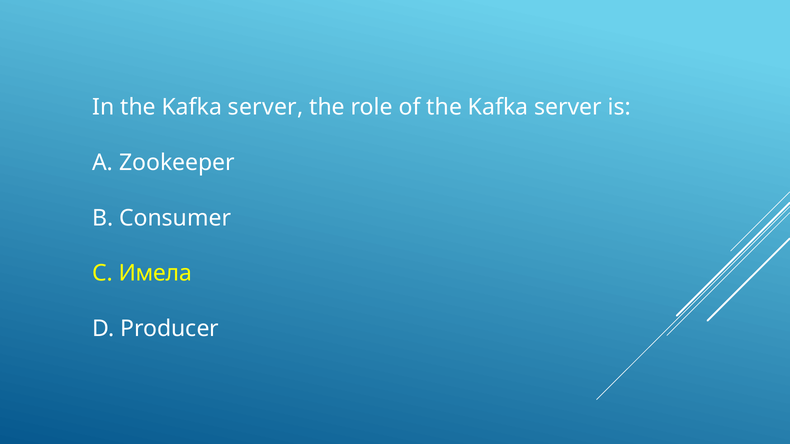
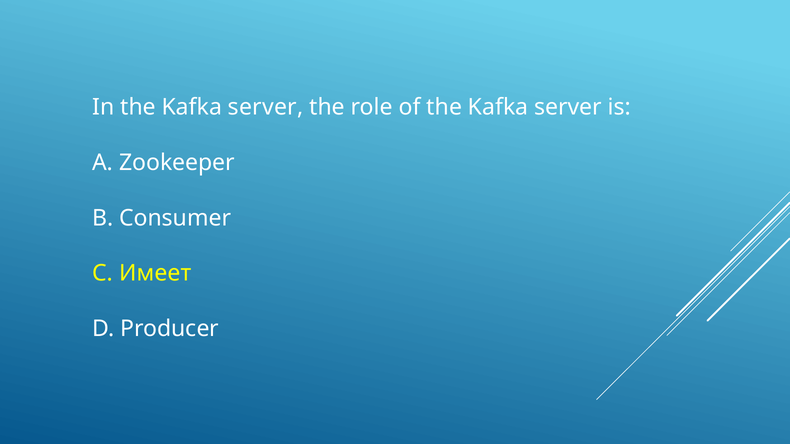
Имела: Имела -> Имеет (155, 273)
